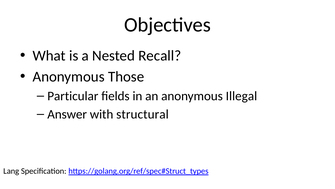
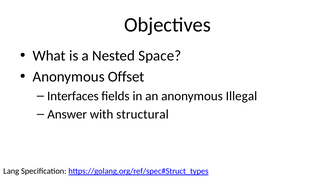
Recall: Recall -> Space (160, 56)
Those: Those -> Offset (126, 77)
Particular: Particular -> Interfaces (73, 96)
